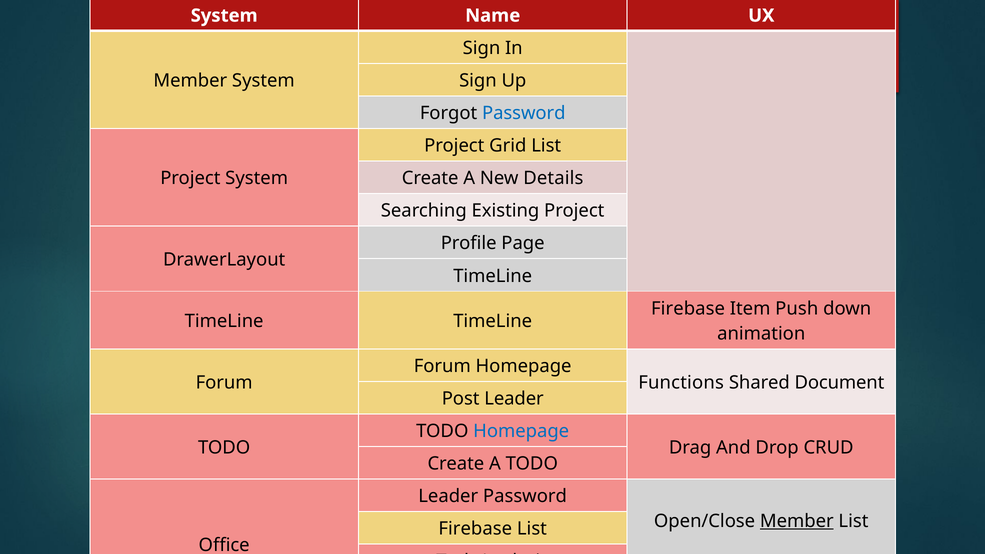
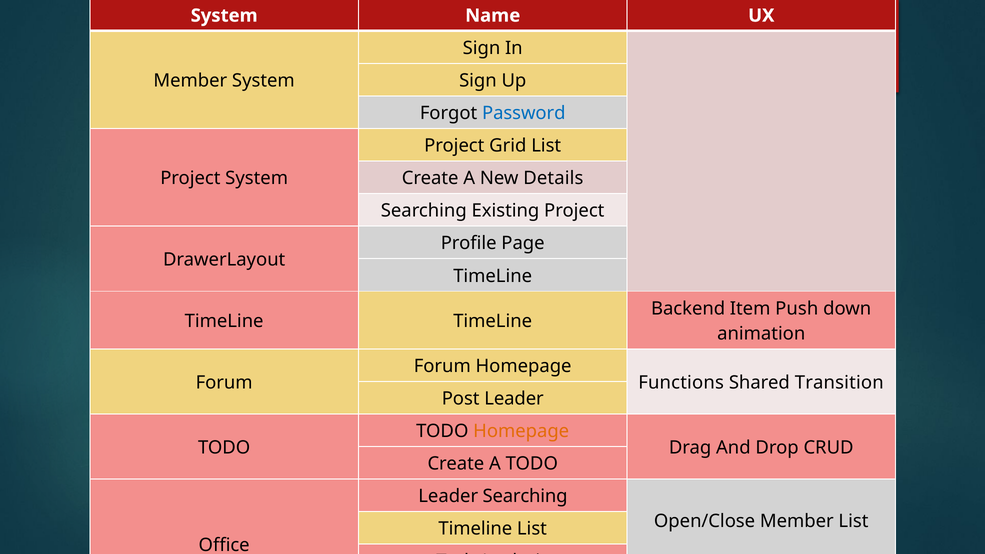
Firebase: Firebase -> Backend (688, 309)
Document: Document -> Transition (839, 382)
Homepage colour: blue -> orange (521, 431)
Leader Password: Password -> Searching (525, 496)
Member underline: present -> none (797, 521)
Firebase: Firebase -> Timeline (475, 529)
